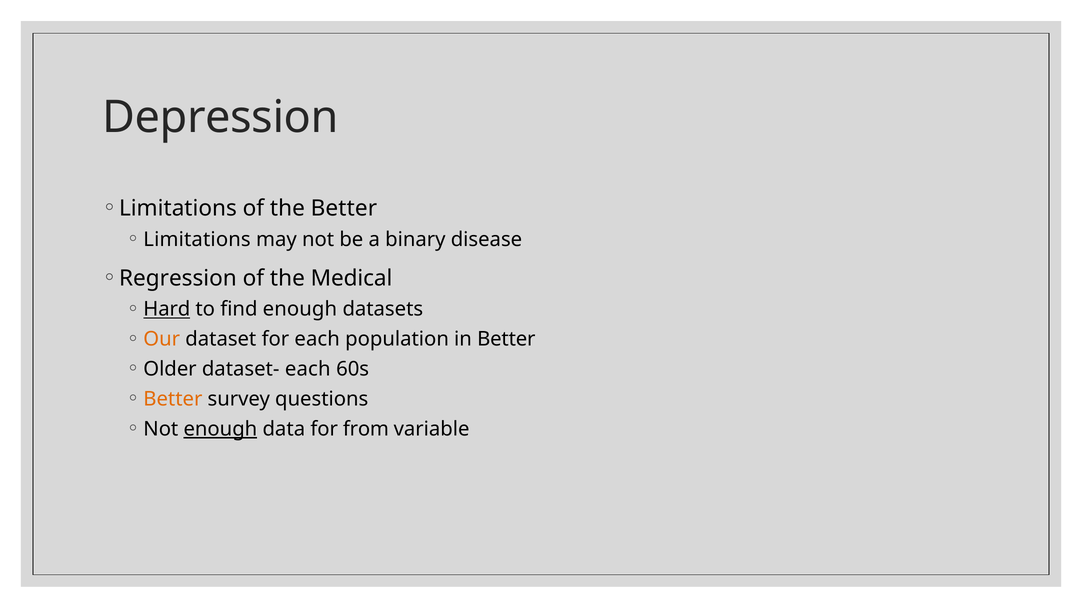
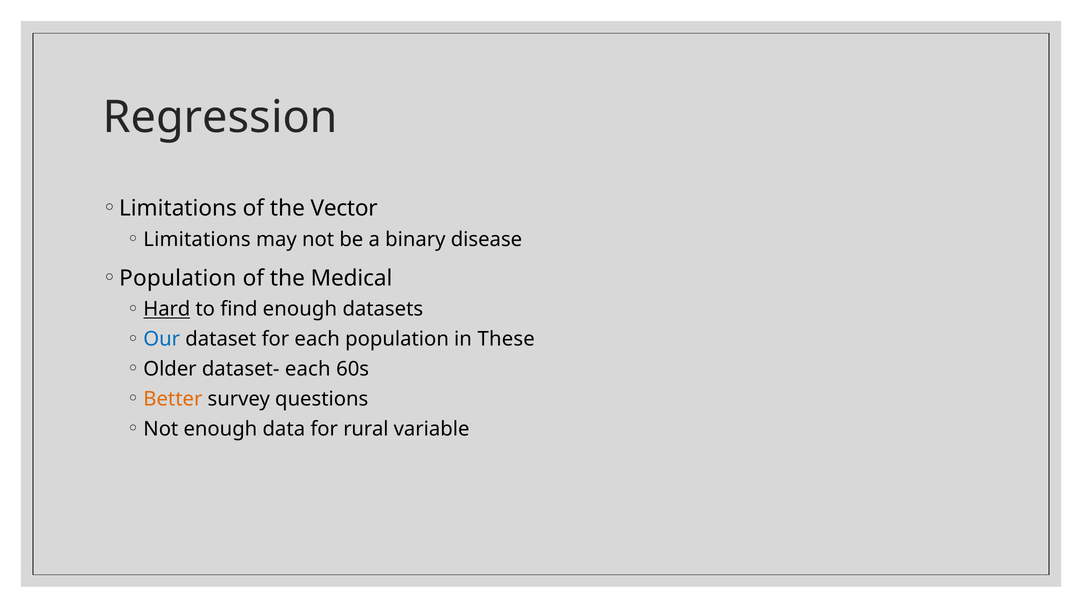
Depression: Depression -> Regression (220, 118)
the Better: Better -> Vector (344, 208)
Regression: Regression -> Population (178, 278)
Our colour: orange -> blue (162, 339)
in Better: Better -> These (506, 339)
enough underline: present -> none (220, 429)
from: from -> rural (366, 429)
